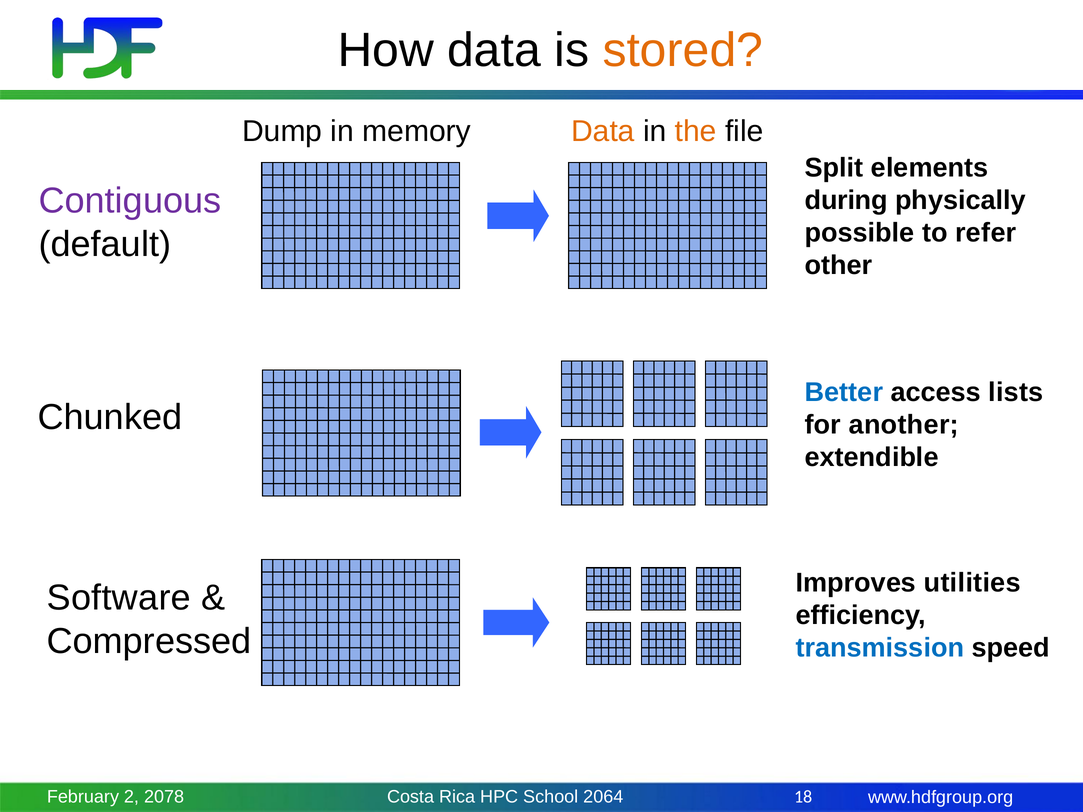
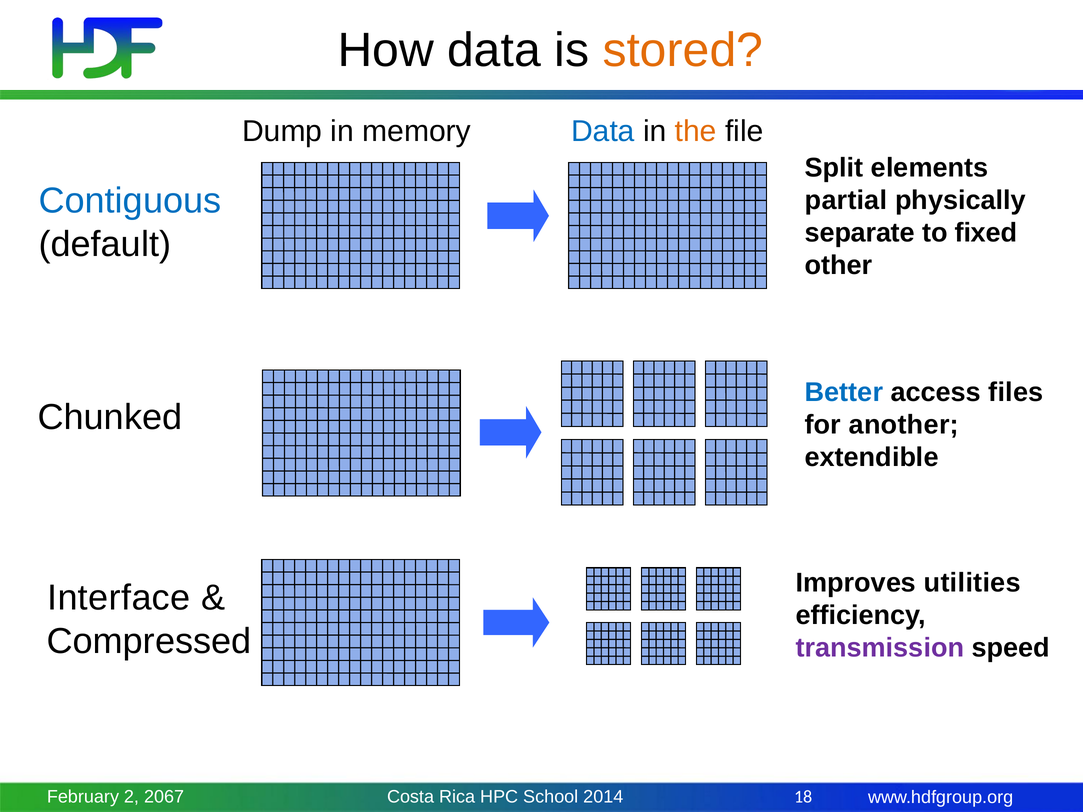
Data colour: orange -> blue (603, 132)
Contiguous colour: purple -> blue (130, 201)
during: during -> partial (846, 200)
possible: possible -> separate (860, 233)
refer: refer -> fixed (986, 233)
lists: lists -> files (1016, 392)
Software: Software -> Interface (119, 598)
transmission colour: blue -> purple (880, 648)
2078: 2078 -> 2067 (164, 797)
2064: 2064 -> 2014 (603, 797)
